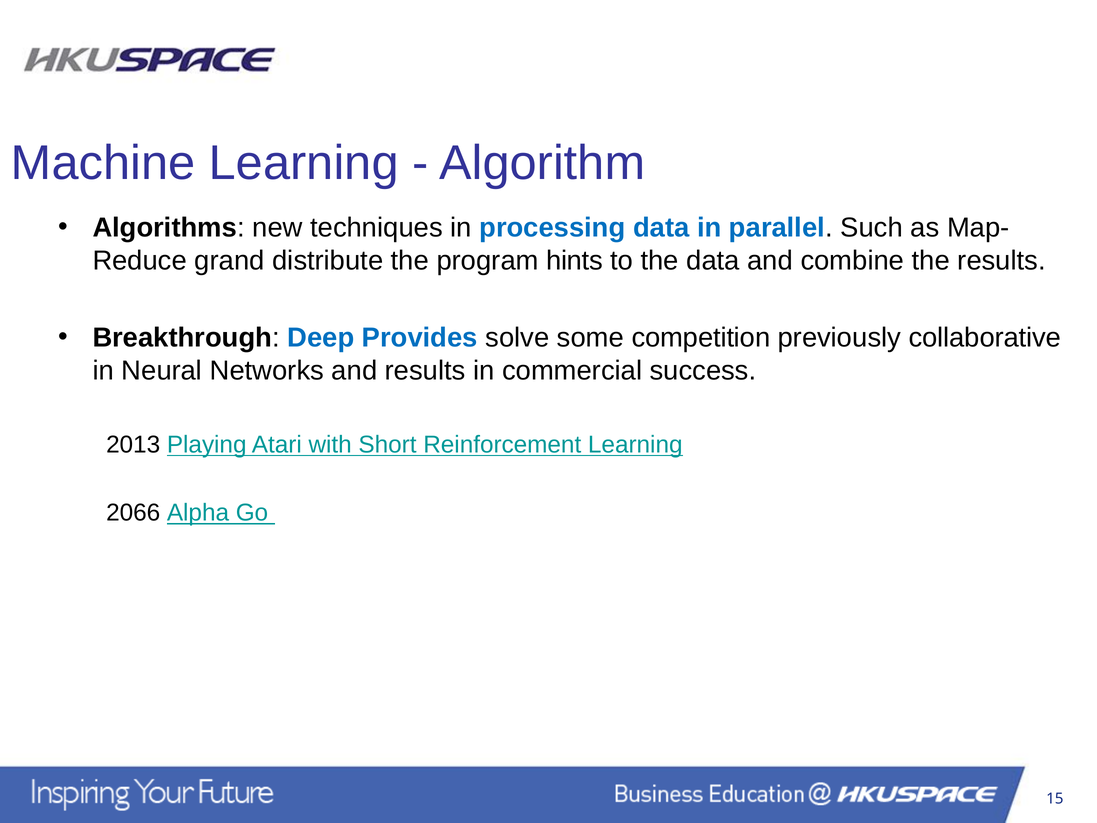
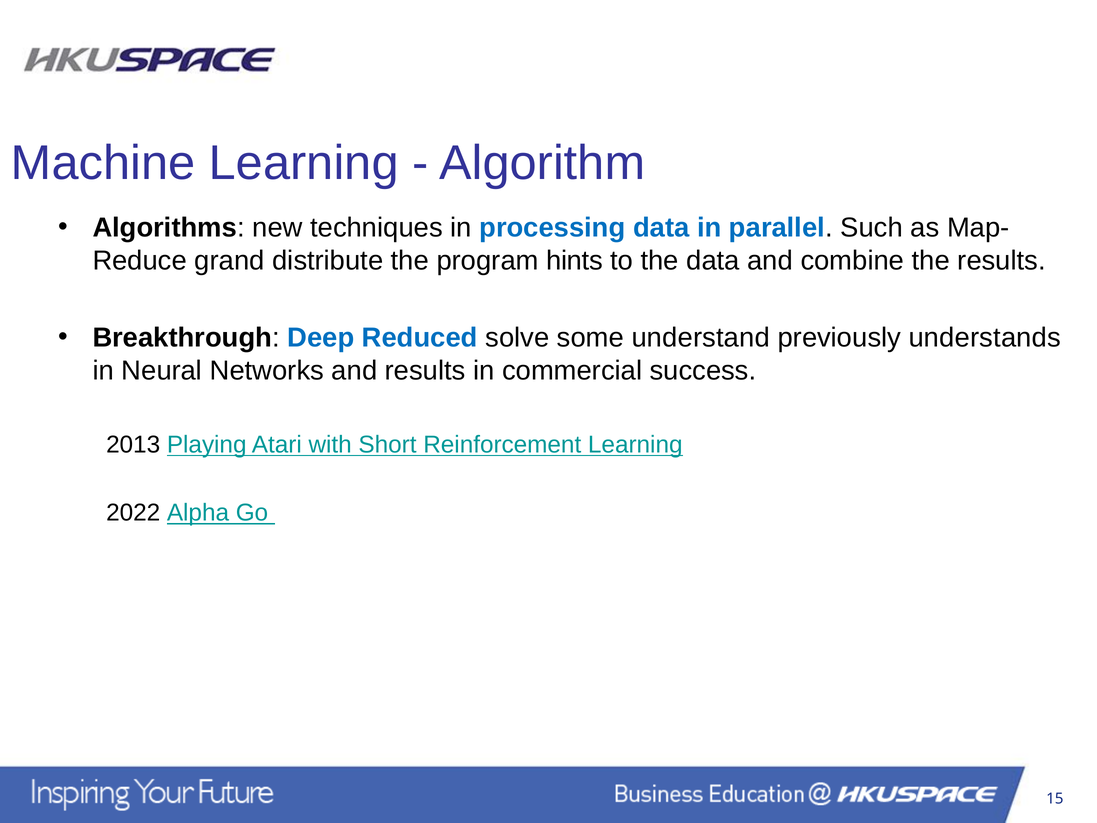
Provides: Provides -> Reduced (420, 337)
competition: competition -> understand (701, 337)
collaborative: collaborative -> understands (985, 337)
2066: 2066 -> 2022 (133, 513)
